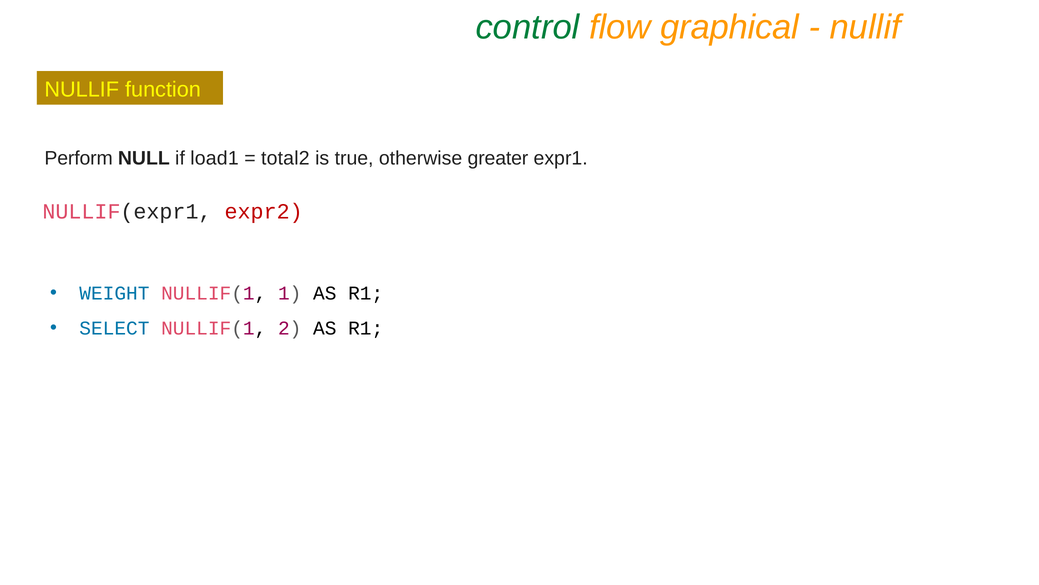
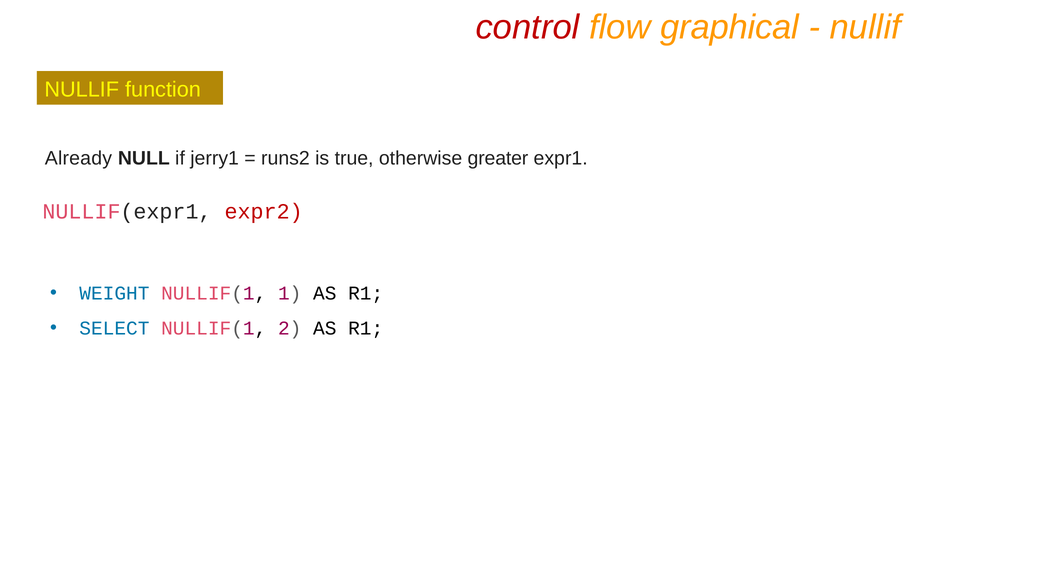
control colour: green -> red (528, 27)
Perform: Perform -> Already (78, 158)
load1: load1 -> jerry1 (215, 158)
total2: total2 -> runs2 (285, 158)
